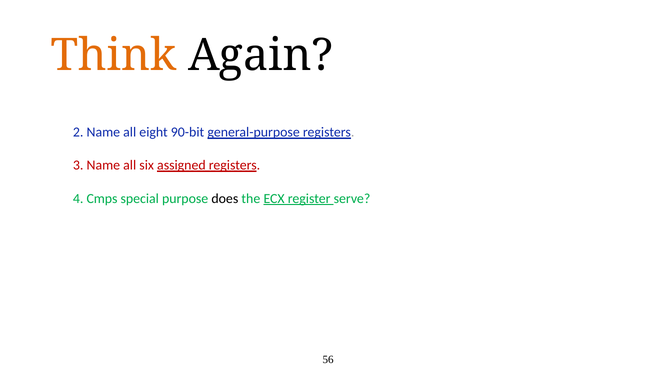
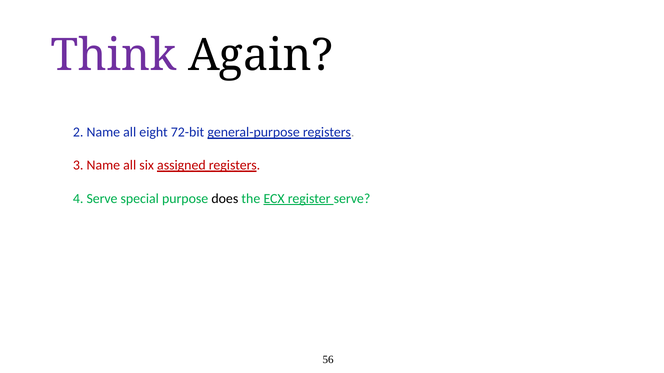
Think colour: orange -> purple (113, 56)
90-bit: 90-bit -> 72-bit (188, 132)
4 Cmps: Cmps -> Serve (102, 199)
